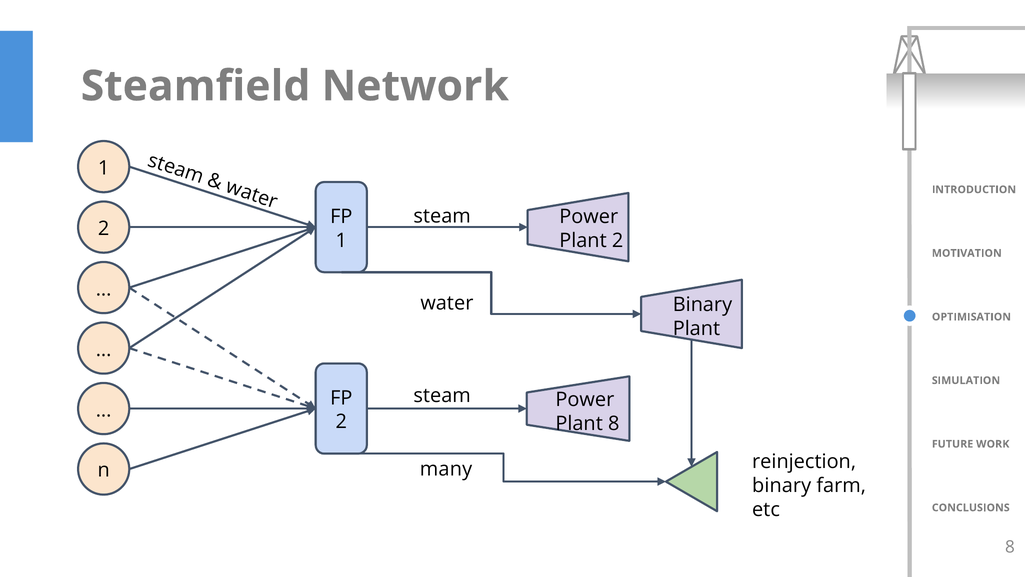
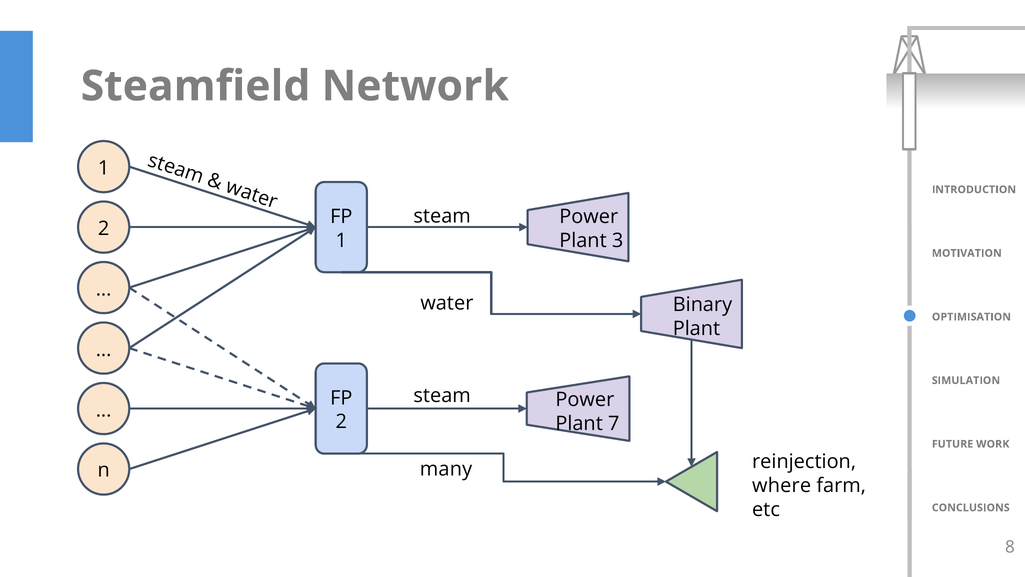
Plant 2: 2 -> 3 (618, 240)
Plant 8: 8 -> 7 (614, 423)
binary: binary -> where (782, 485)
